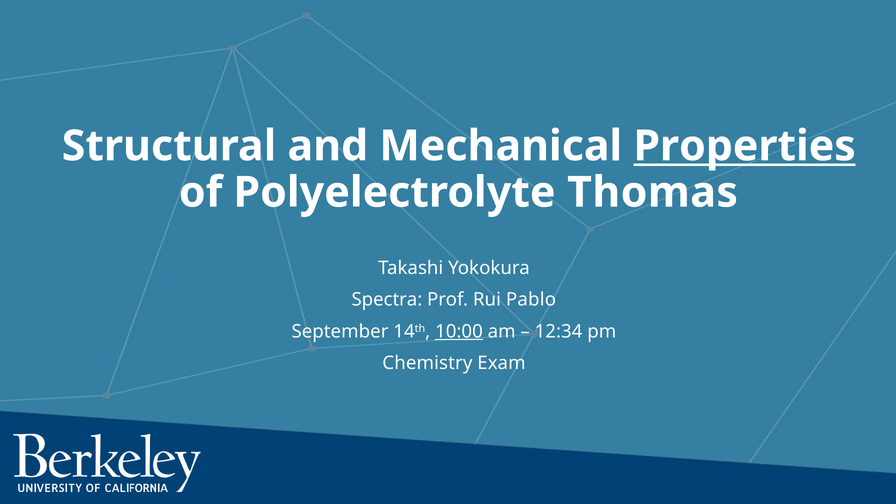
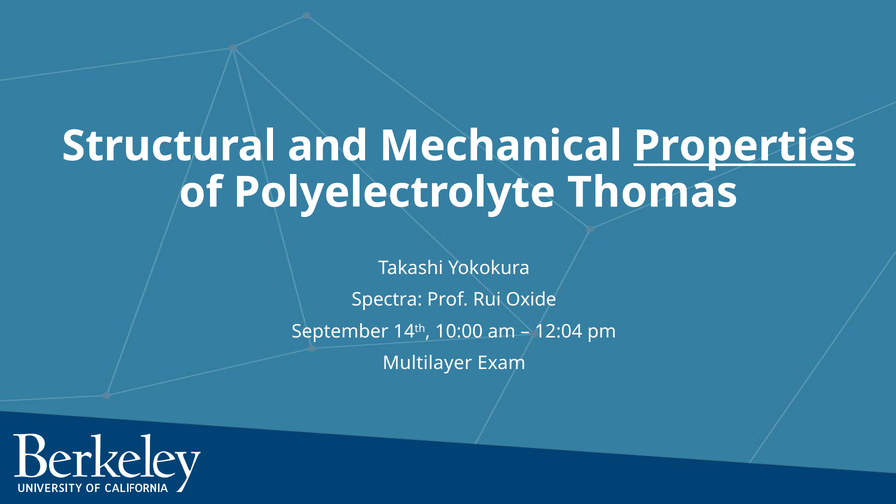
Pablo: Pablo -> Oxide (531, 300)
10:00 underline: present -> none (459, 331)
12:34: 12:34 -> 12:04 (559, 331)
Chemistry: Chemistry -> Multilayer (427, 363)
